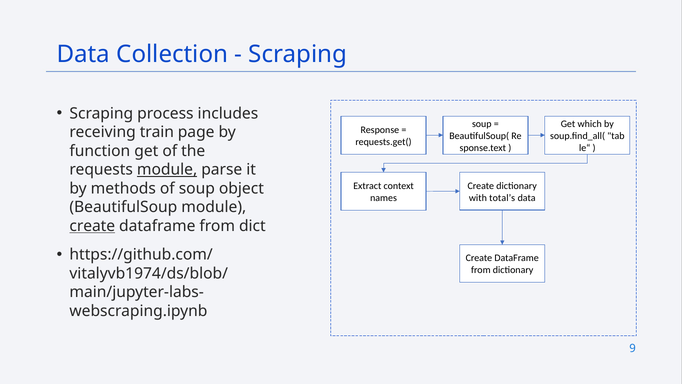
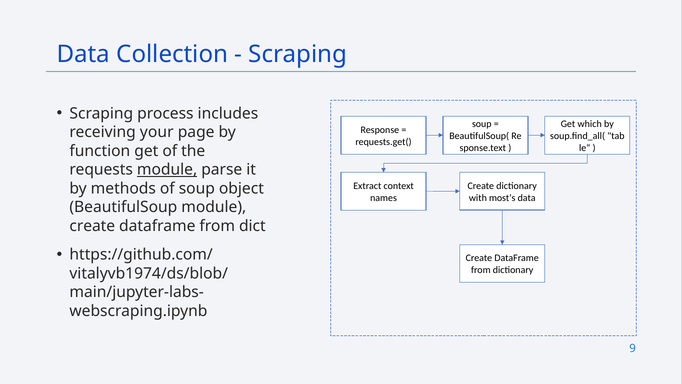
train: train -> your (157, 132)
total’s: total’s -> most’s (502, 198)
create underline: present -> none (92, 226)
